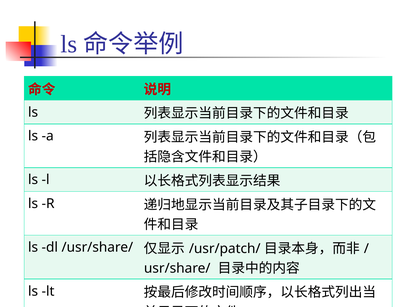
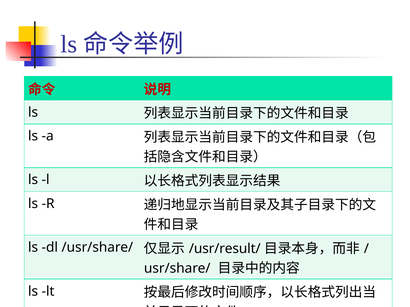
/usr/patch/: /usr/patch/ -> /usr/result/ (225, 249)
